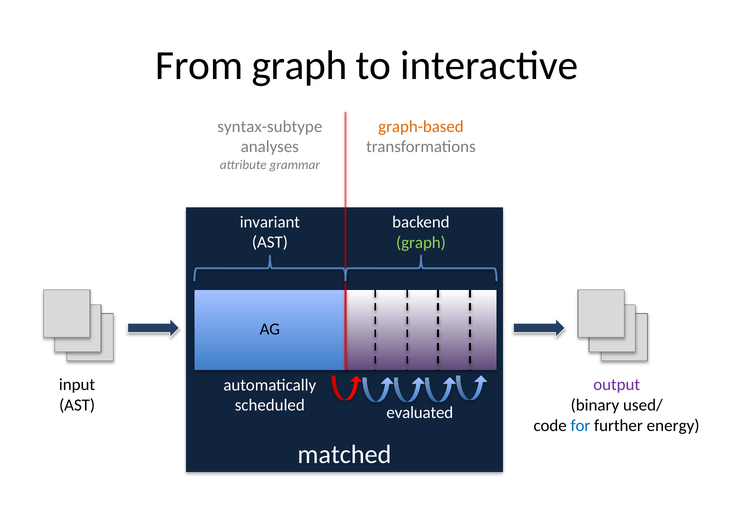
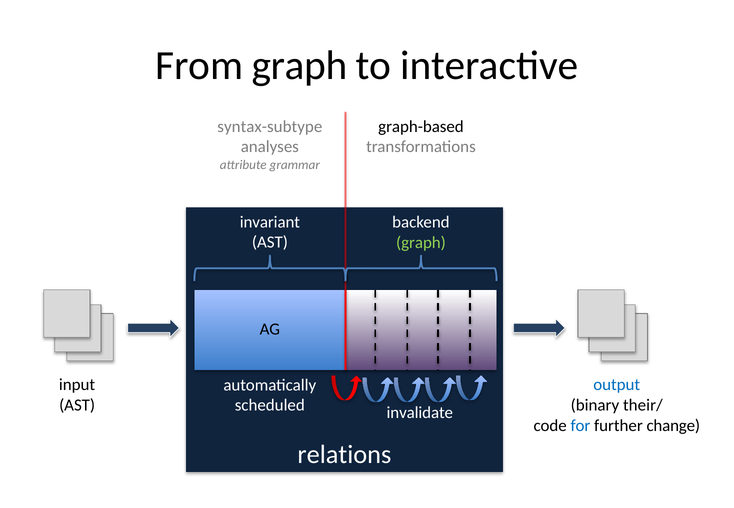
graph-based colour: orange -> black (421, 127)
output colour: purple -> blue (617, 385)
used/: used/ -> their/ (643, 405)
evaluated: evaluated -> invalidate (420, 413)
energy: energy -> change (673, 426)
matched: matched -> relations (344, 455)
